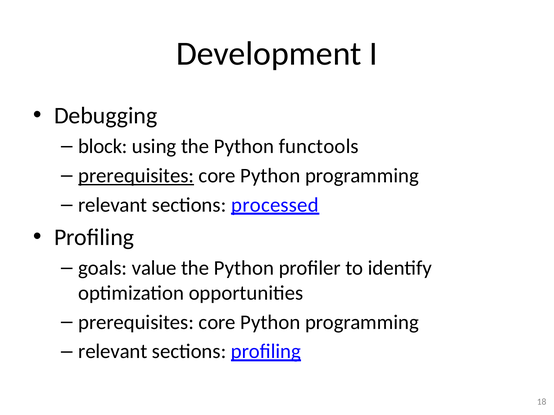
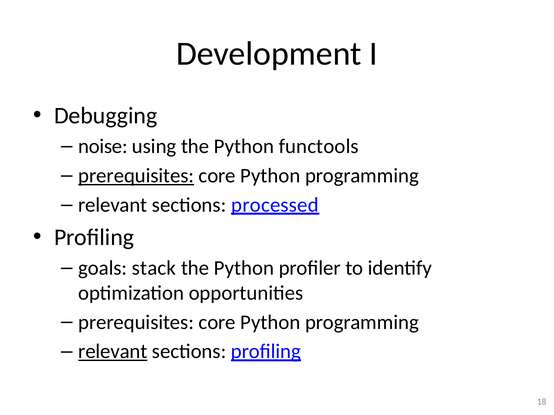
block: block -> noise (103, 147)
value: value -> stack (154, 268)
relevant underline: none -> present (113, 352)
